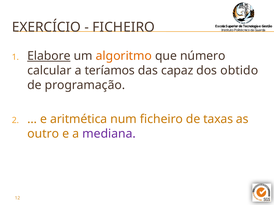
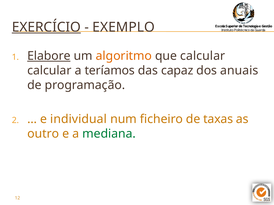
EXERCÍCIO underline: none -> present (46, 27)
FICHEIRO: FICHEIRO -> EXEMPLO (124, 27)
que número: número -> calcular (203, 56)
obtido: obtido -> anuais (239, 71)
aritmética: aritmética -> individual (79, 119)
mediana colour: purple -> green (109, 134)
